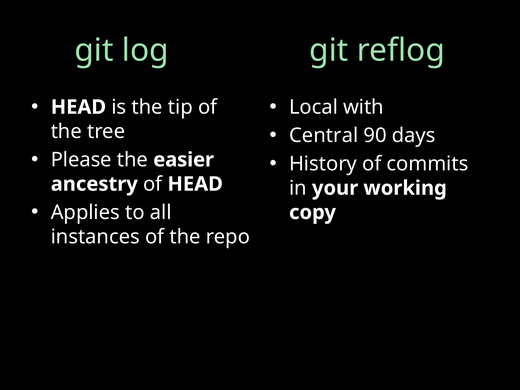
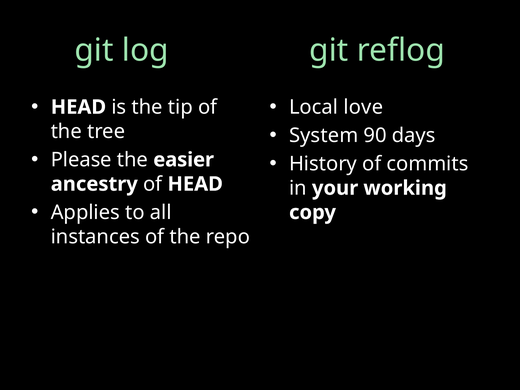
with: with -> love (363, 107)
Central: Central -> System (324, 135)
